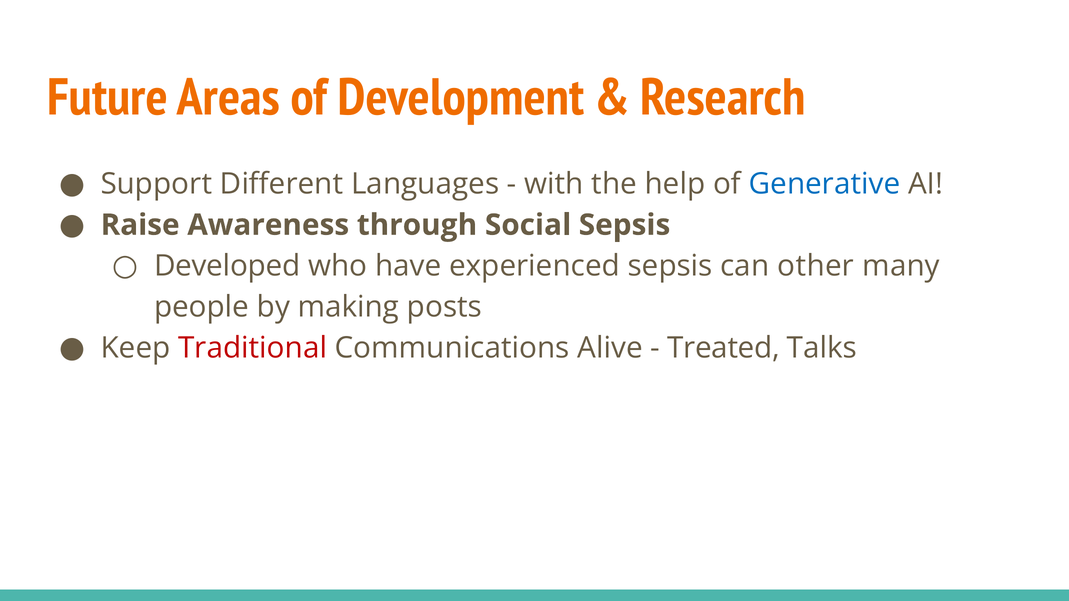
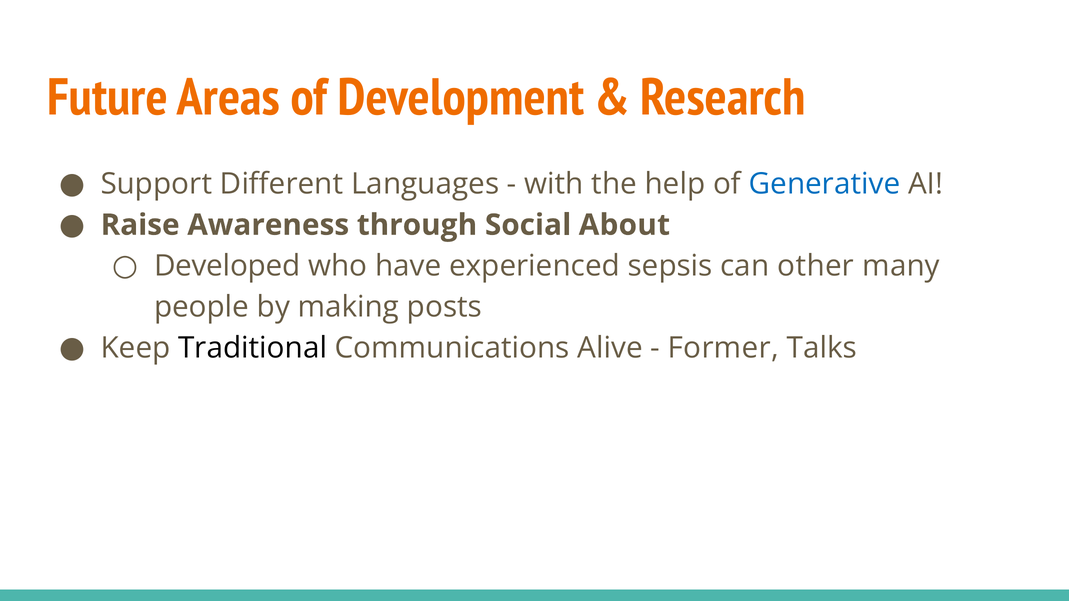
Social Sepsis: Sepsis -> About (624, 225)
Traditional colour: red -> black (253, 348)
Treated: Treated -> Former (723, 348)
